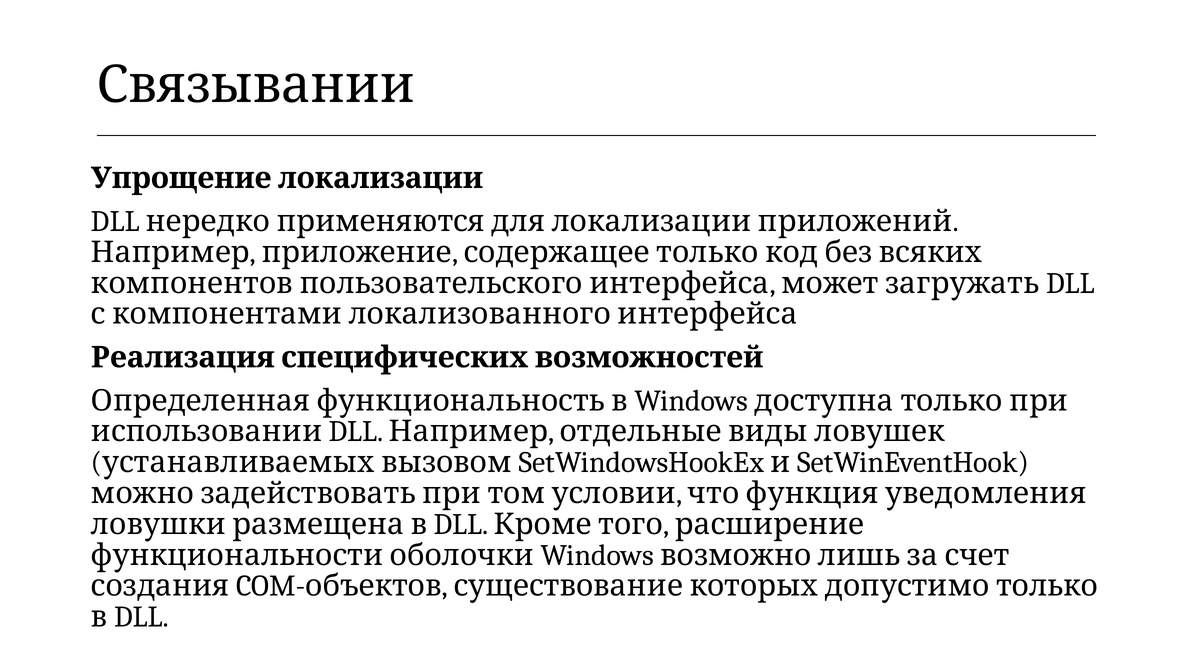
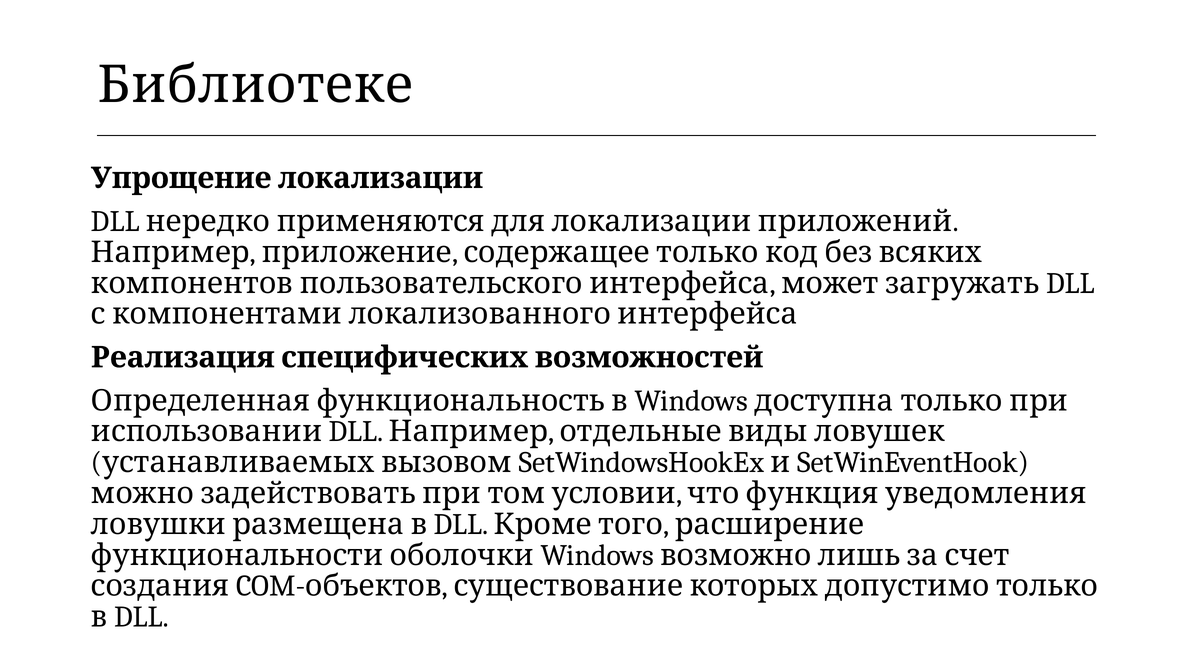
Связывании: Связывании -> Библиотеке (255, 85)
